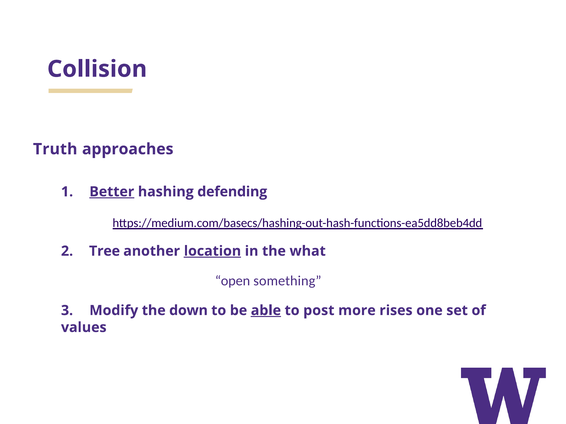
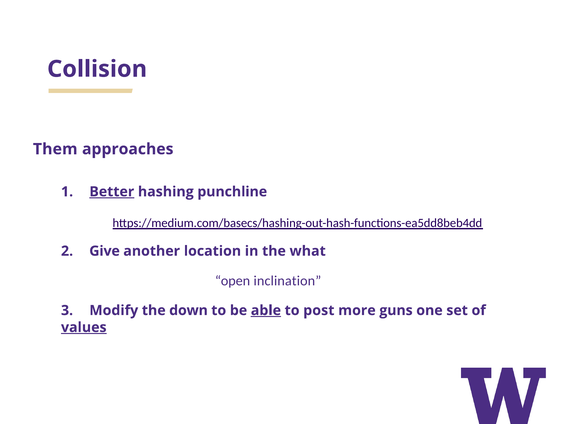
Truth: Truth -> Them (55, 149)
defending: defending -> punchline (232, 192)
Tree: Tree -> Give (105, 251)
location underline: present -> none (212, 251)
something: something -> inclination (287, 281)
rises: rises -> guns (396, 311)
values underline: none -> present (84, 328)
